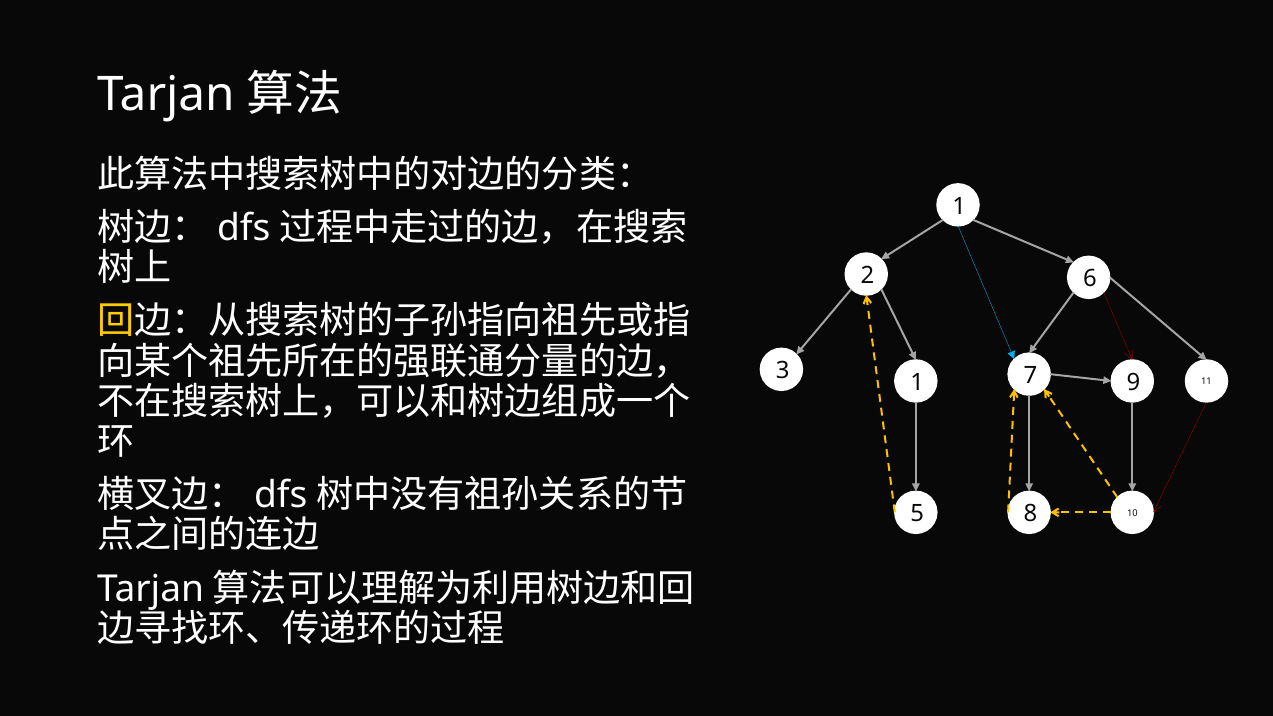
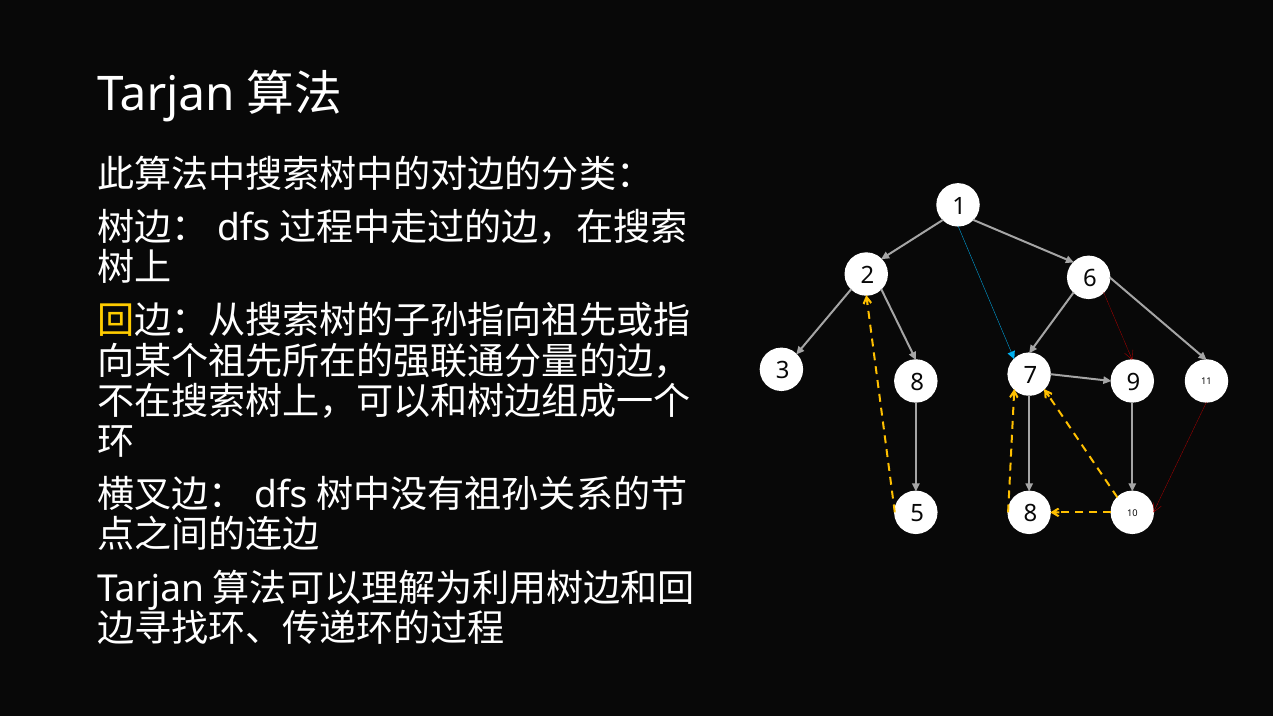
3 1: 1 -> 8 (917, 383)
